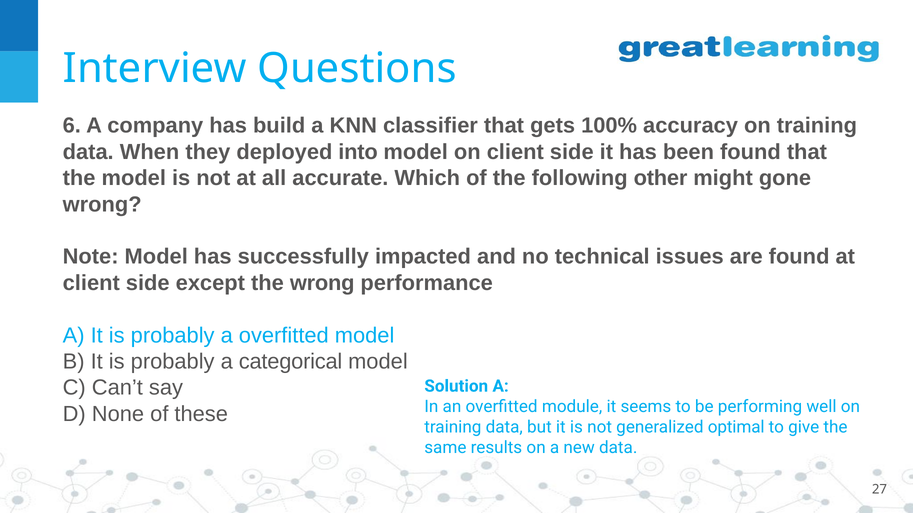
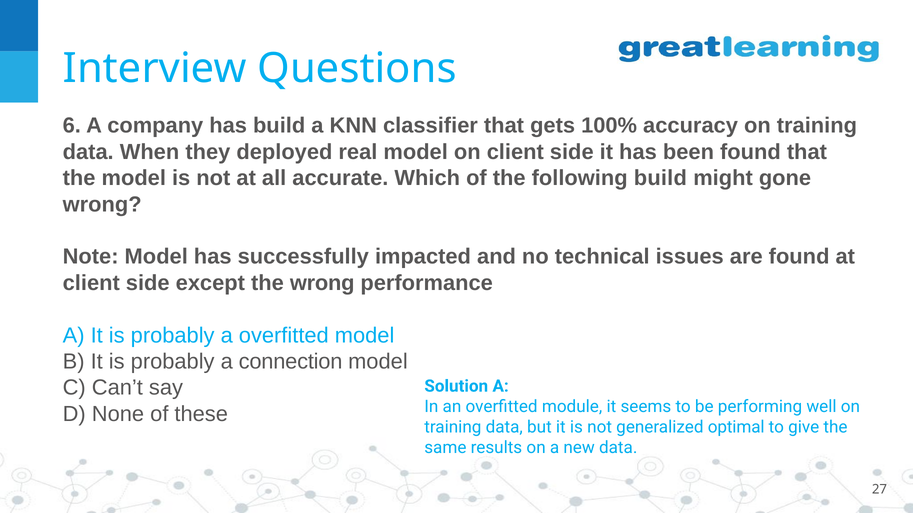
into: into -> real (358, 152)
following other: other -> build (660, 178)
categorical: categorical -> connection (291, 362)
